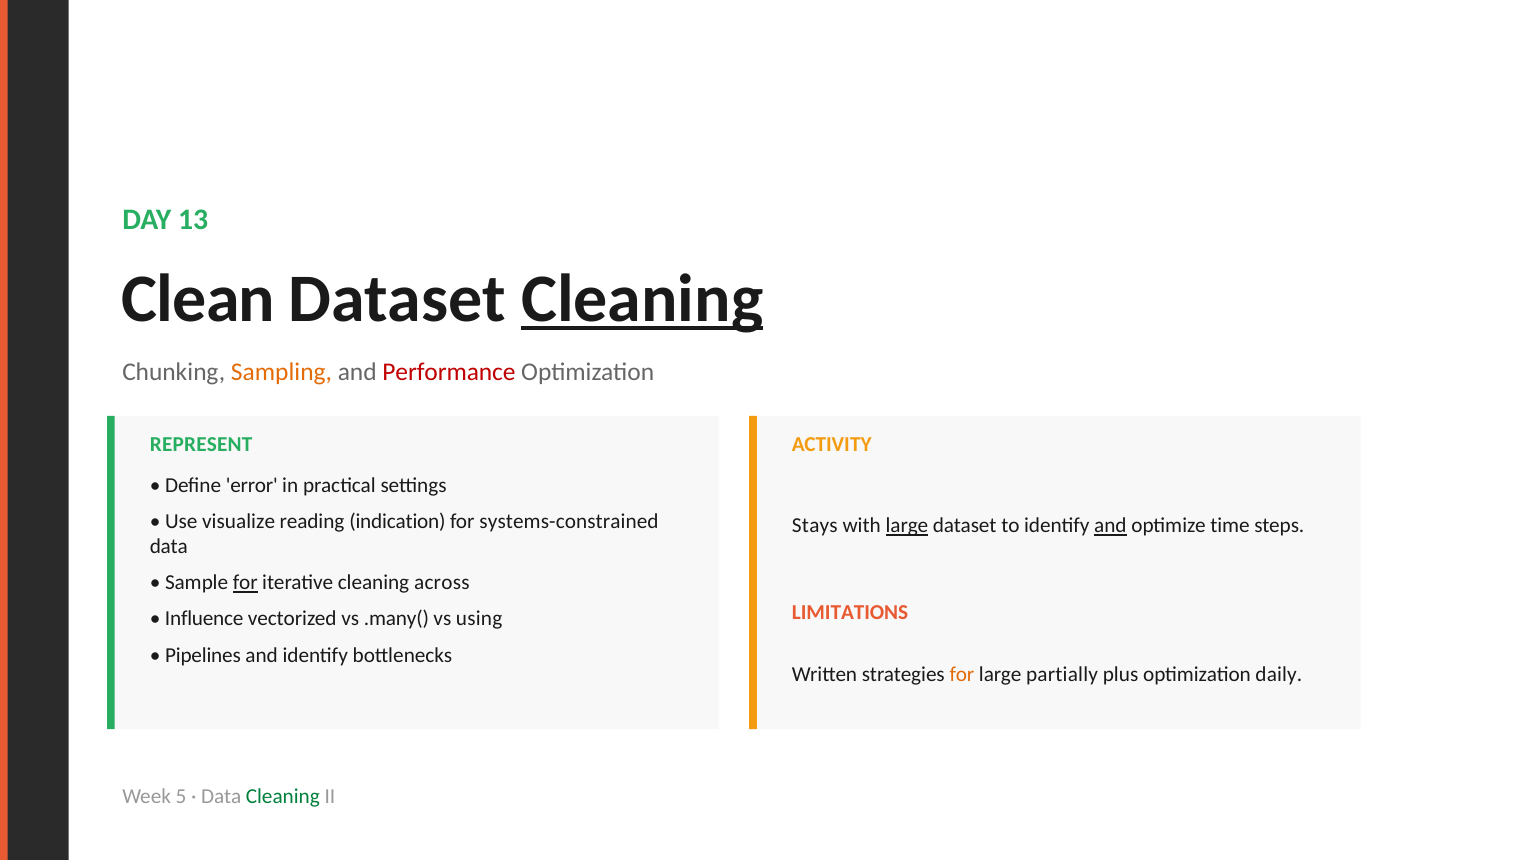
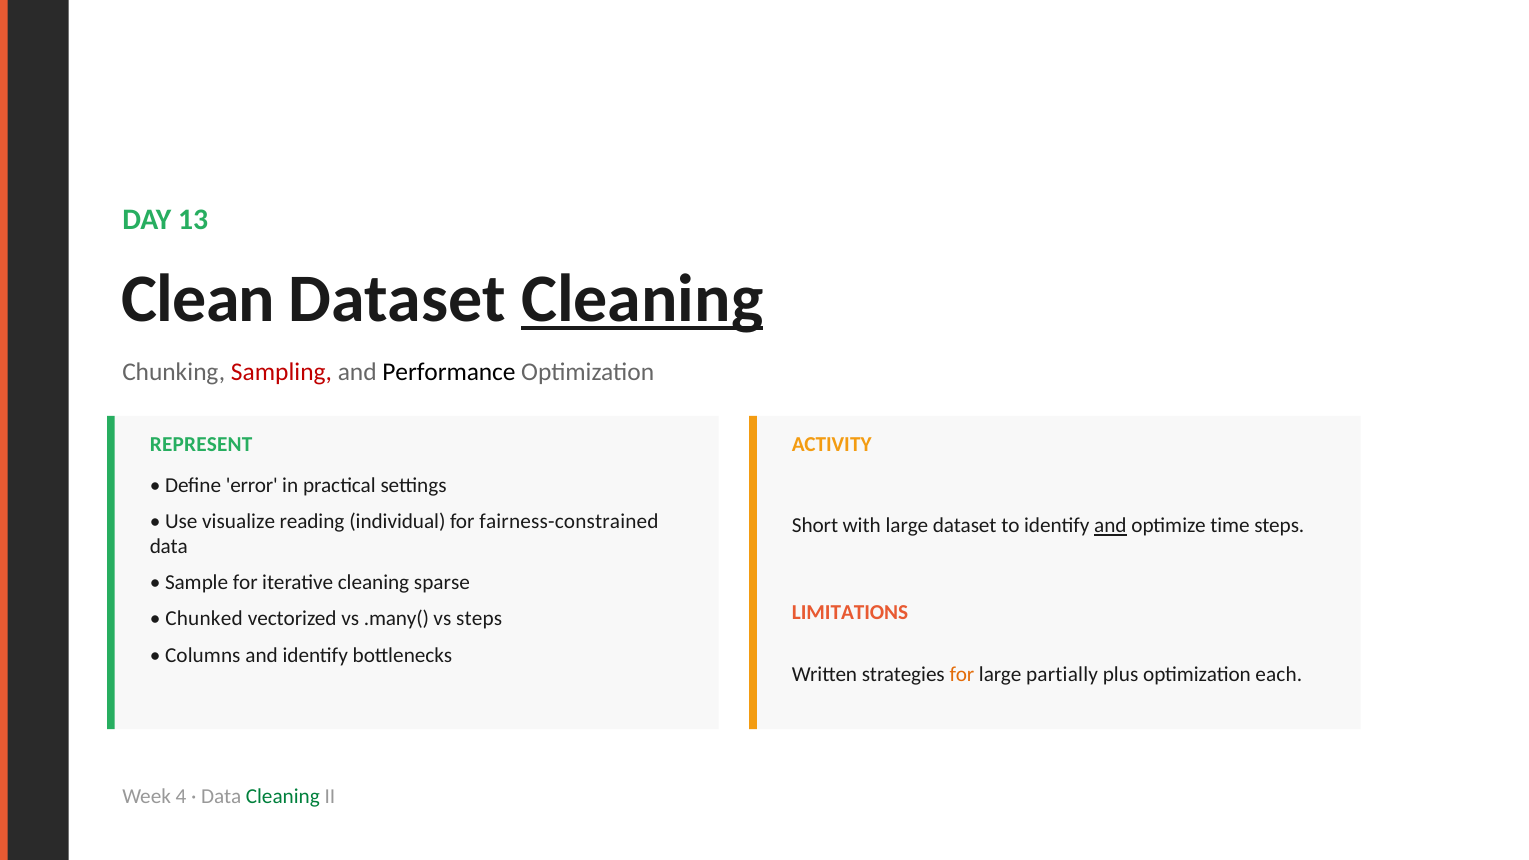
Sampling colour: orange -> red (281, 373)
Performance colour: red -> black (449, 373)
indication: indication -> individual (397, 521)
systems-constrained: systems-constrained -> fairness-constrained (569, 521)
Stays: Stays -> Short (815, 526)
large underline: present -> none (907, 526)
for underline: present -> none (245, 583)
across: across -> sparse (442, 583)
Influence: Influence -> Chunked (204, 619)
vs using: using -> steps (479, 619)
Pipelines: Pipelines -> Columns (203, 655)
daily: daily -> each (1279, 675)
5: 5 -> 4 (181, 796)
